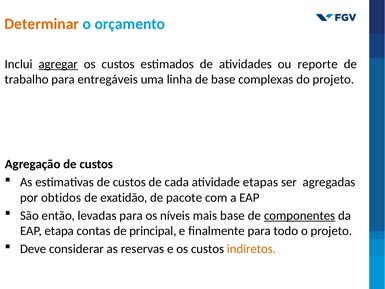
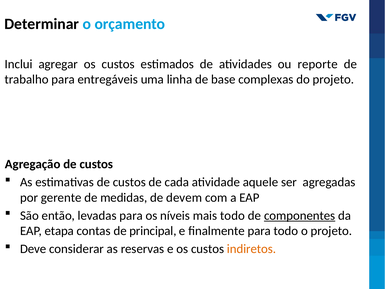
Determinar colour: orange -> black (42, 24)
agregar underline: present -> none (58, 64)
etapas: etapas -> aquele (260, 182)
obtidos: obtidos -> gerente (61, 197)
exatidão: exatidão -> medidas (124, 197)
pacote: pacote -> devem (184, 197)
mais base: base -> todo (232, 215)
